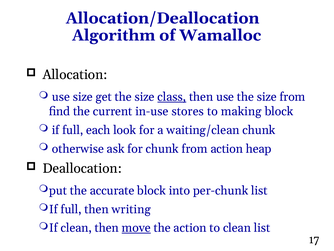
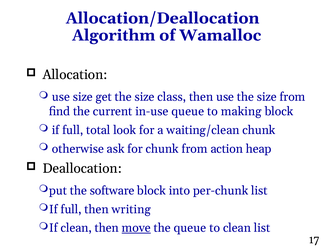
class underline: present -> none (172, 97)
in-use stores: stores -> queue (188, 111)
each: each -> total (98, 130)
accurate: accurate -> software (112, 190)
the action: action -> queue (190, 228)
